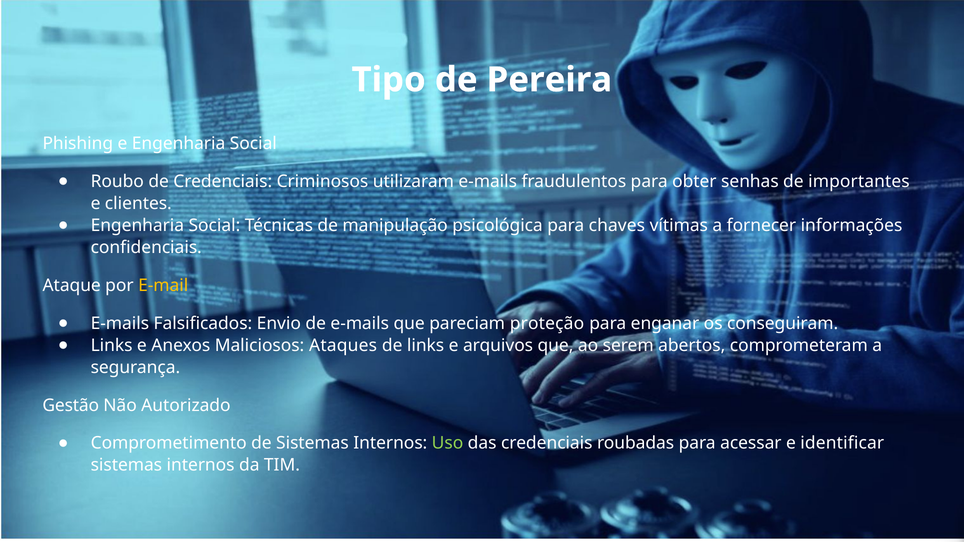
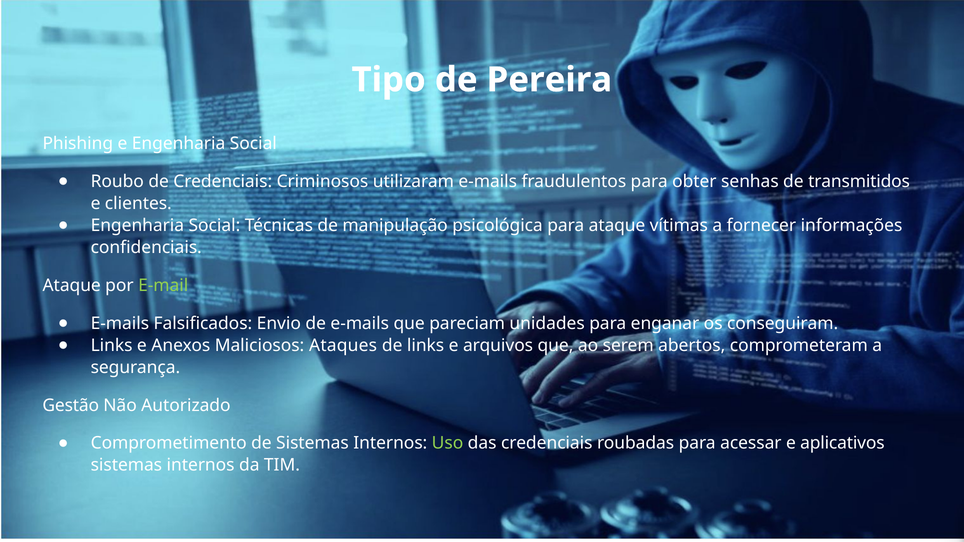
importantes: importantes -> transmitidos (859, 182)
para chaves: chaves -> ataque (617, 226)
E-mail colour: yellow -> light green (163, 286)
proteção: proteção -> unidades (547, 324)
identificar: identificar -> aplicativos (842, 443)
